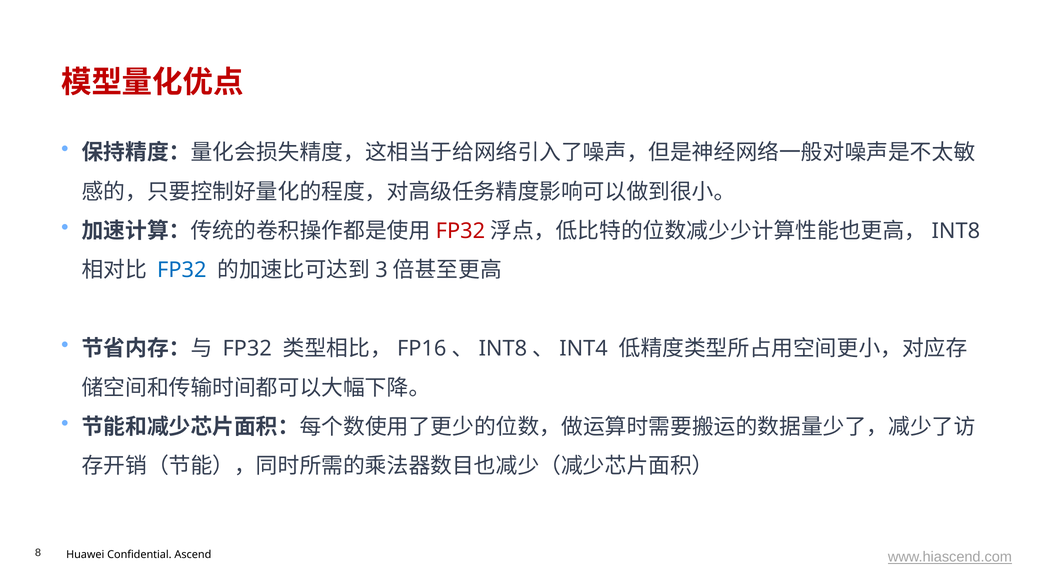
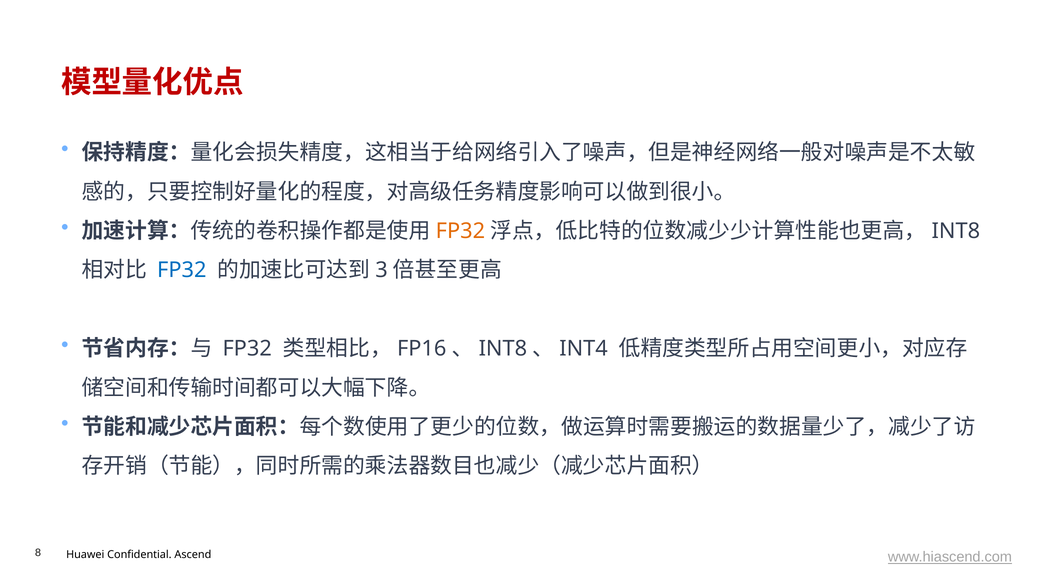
FP32 colour: red -> orange (460, 231)
